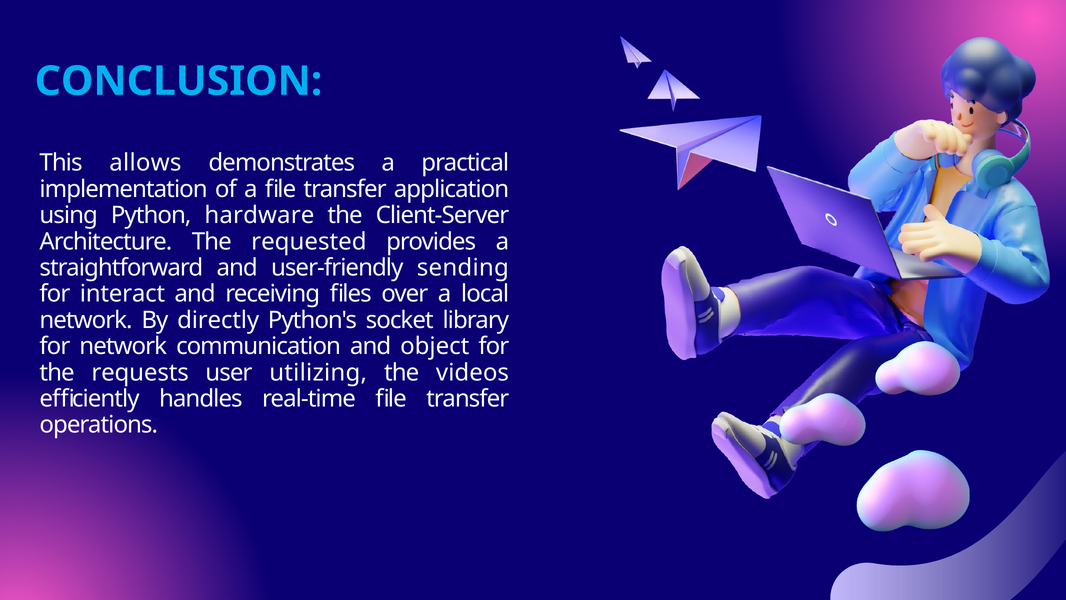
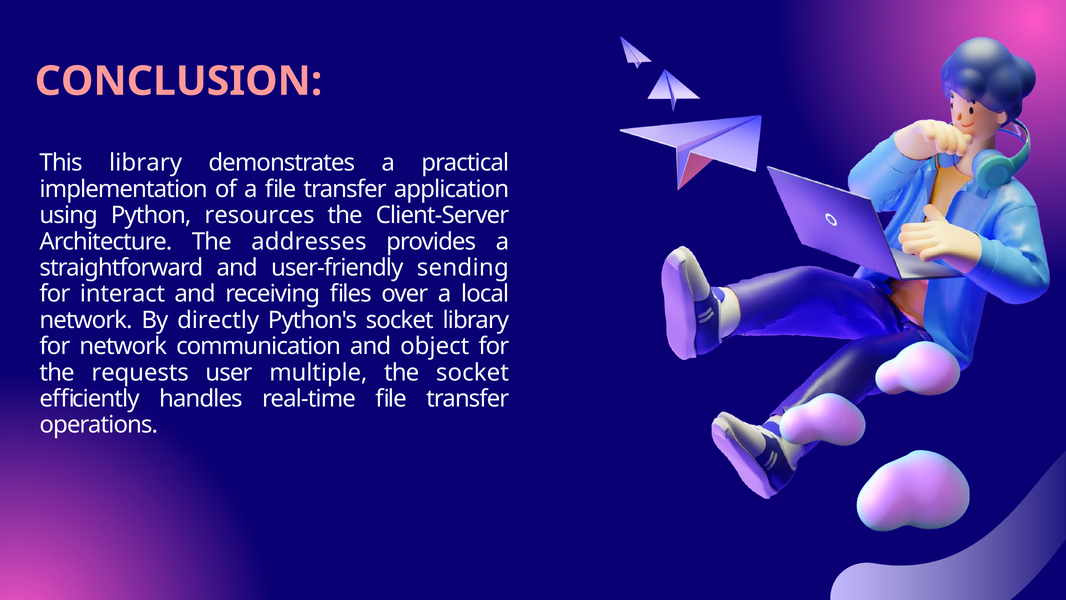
CONCLUSION colour: light blue -> pink (178, 81)
This allows: allows -> library (146, 163)
hardware: hardware -> resources (260, 215)
requested: requested -> addresses (309, 241)
utilizing: utilizing -> multiple (318, 372)
the videos: videos -> socket (472, 372)
